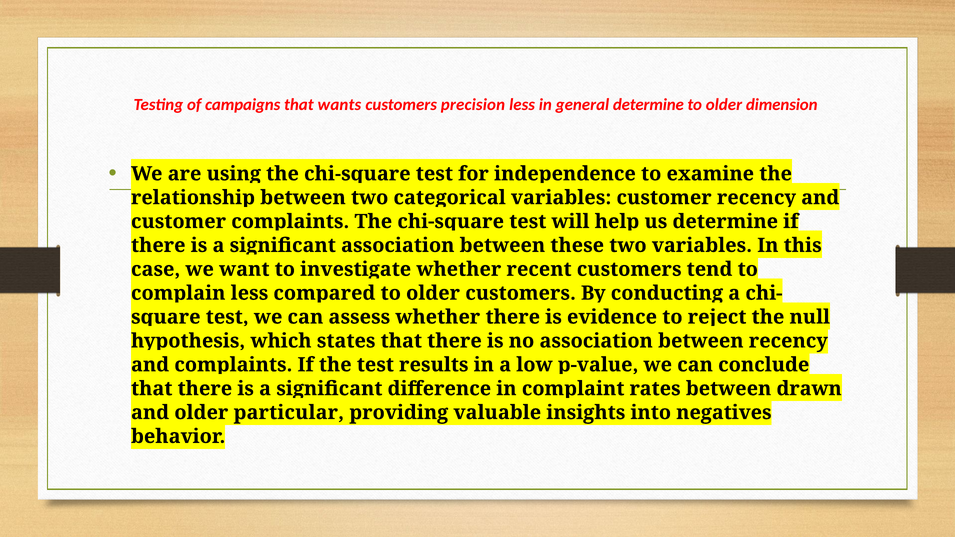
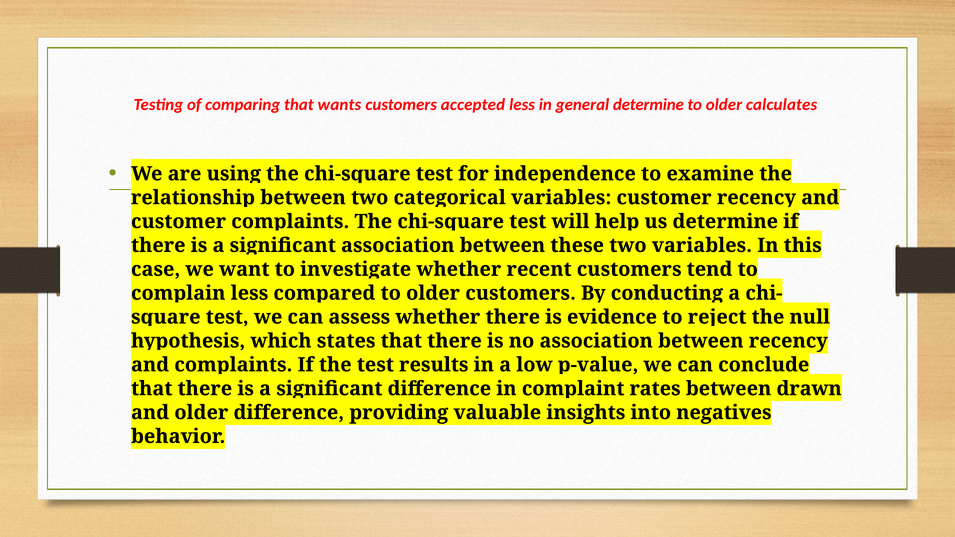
campaigns: campaigns -> comparing (243, 104)
precision: precision -> accepted (473, 104)
dimension: dimension -> calculates (782, 104)
particular: particular -> difference (289, 413)
